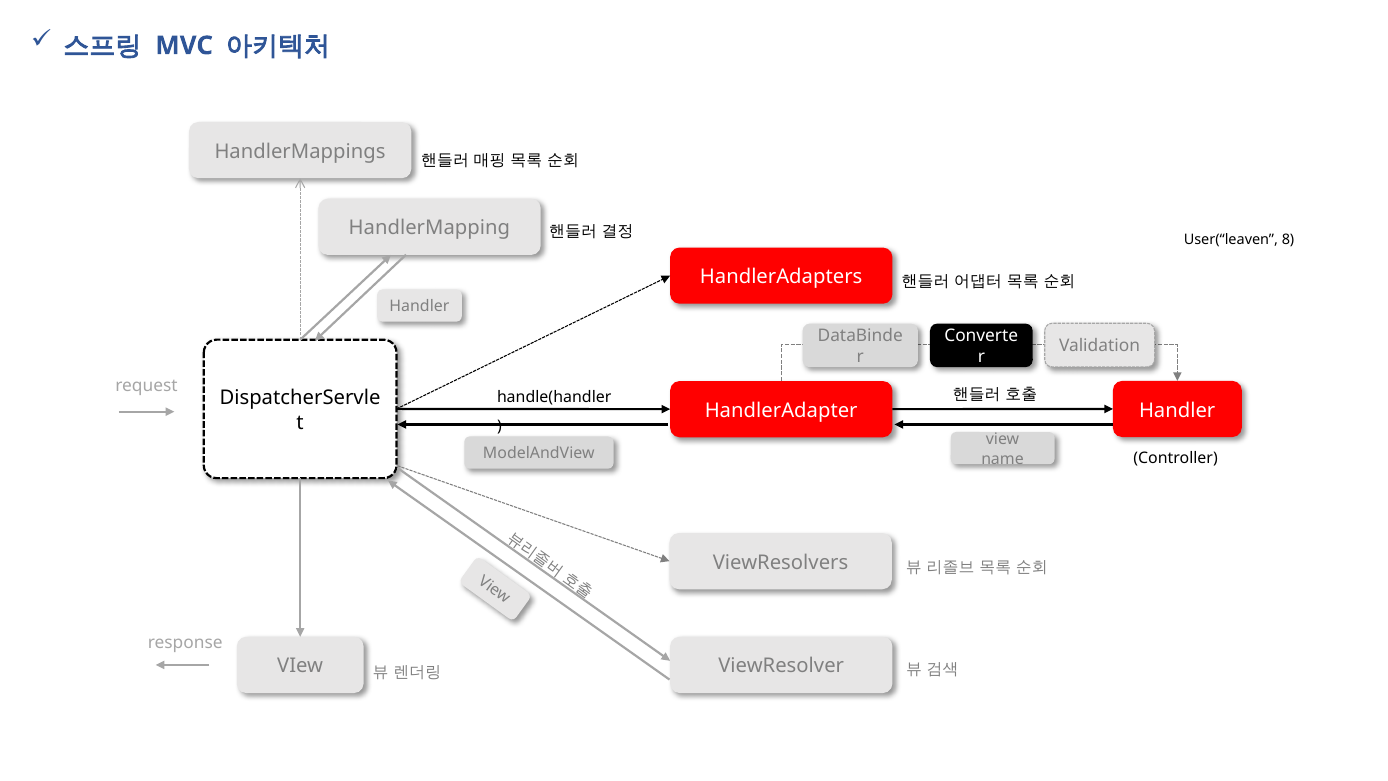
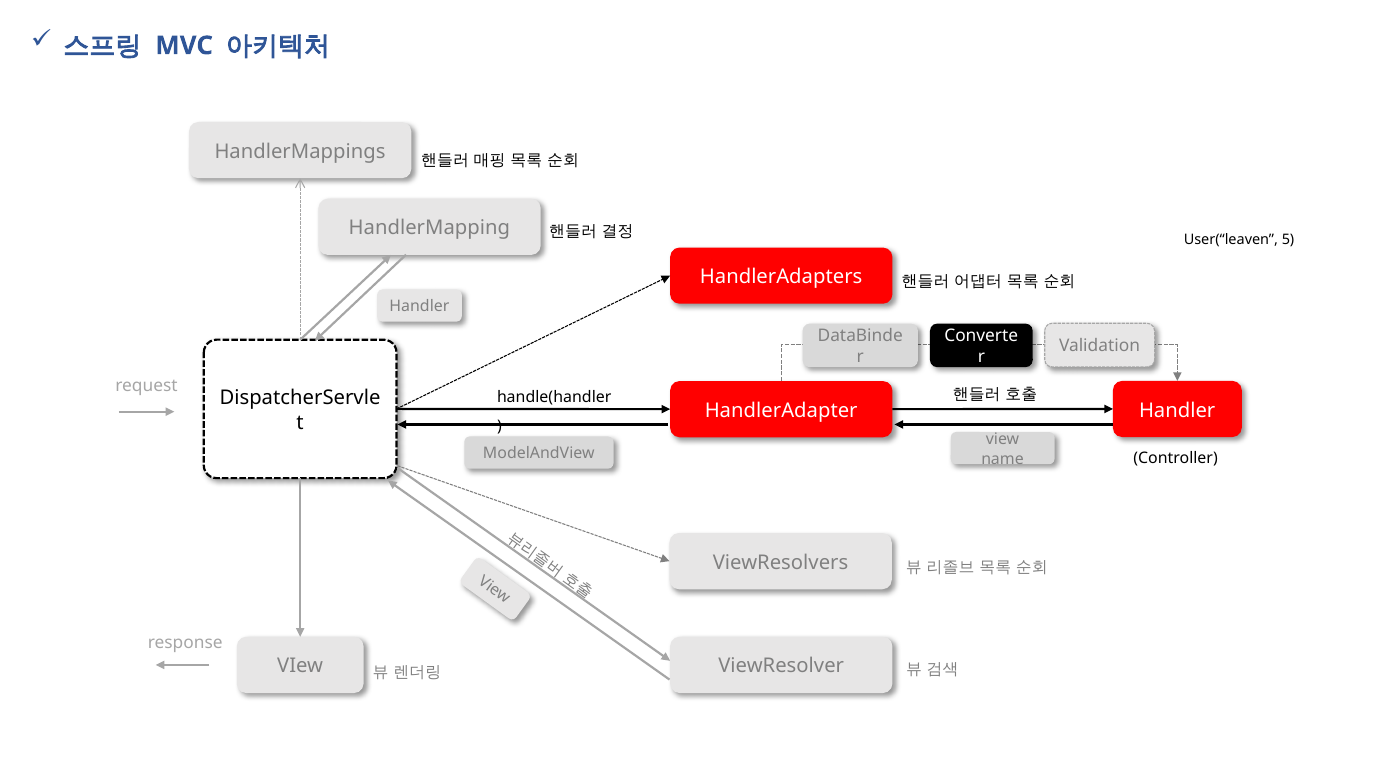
8: 8 -> 5 (1288, 240)
